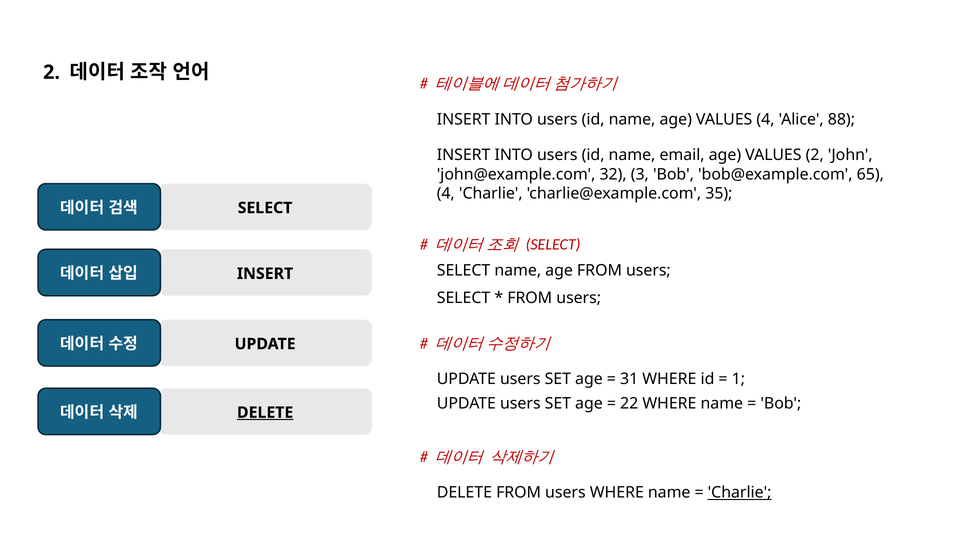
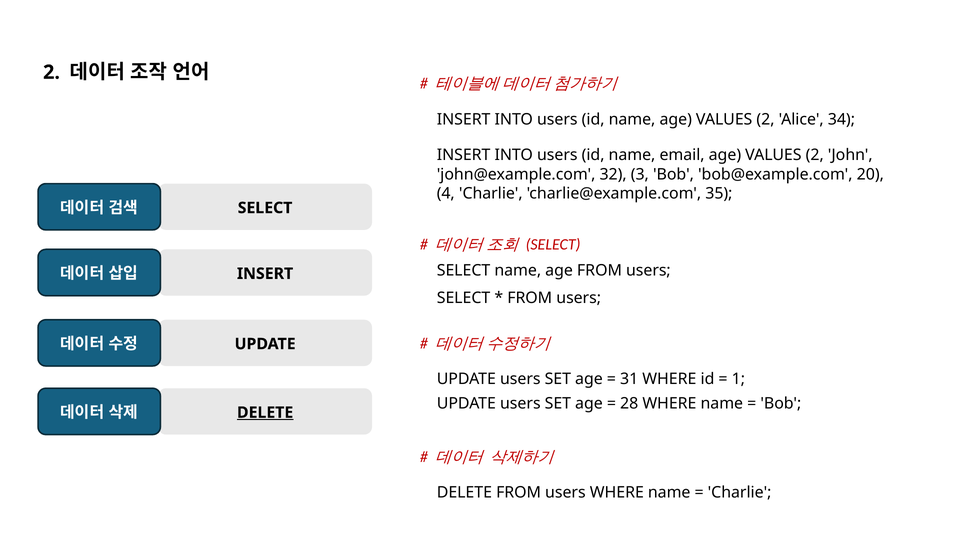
name age VALUES 4: 4 -> 2 (766, 119)
88: 88 -> 34 (841, 119)
65: 65 -> 20 (870, 174)
22: 22 -> 28 (629, 404)
Charlie underline: present -> none (740, 492)
